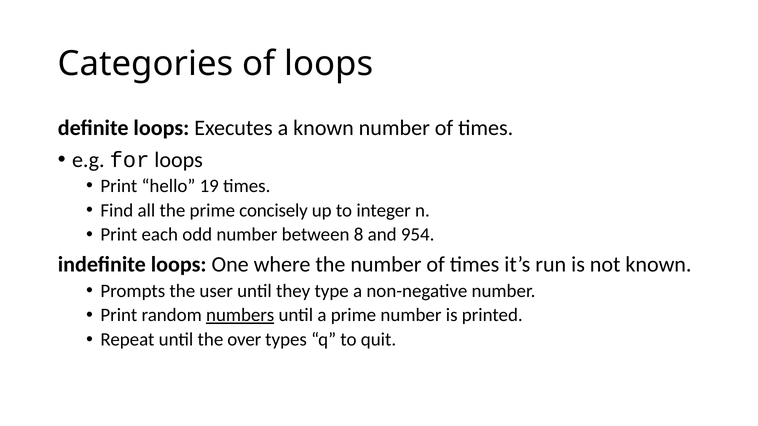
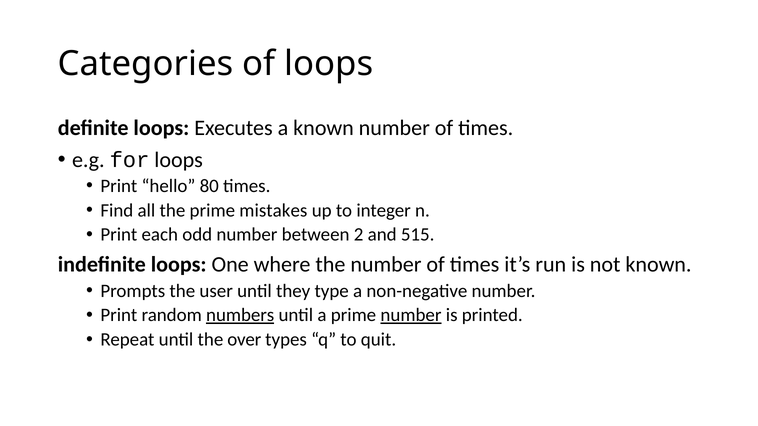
19: 19 -> 80 (209, 186)
concisely: concisely -> mistakes (273, 210)
8: 8 -> 2 (359, 235)
954: 954 -> 515 (418, 235)
number underline: none -> present (411, 315)
